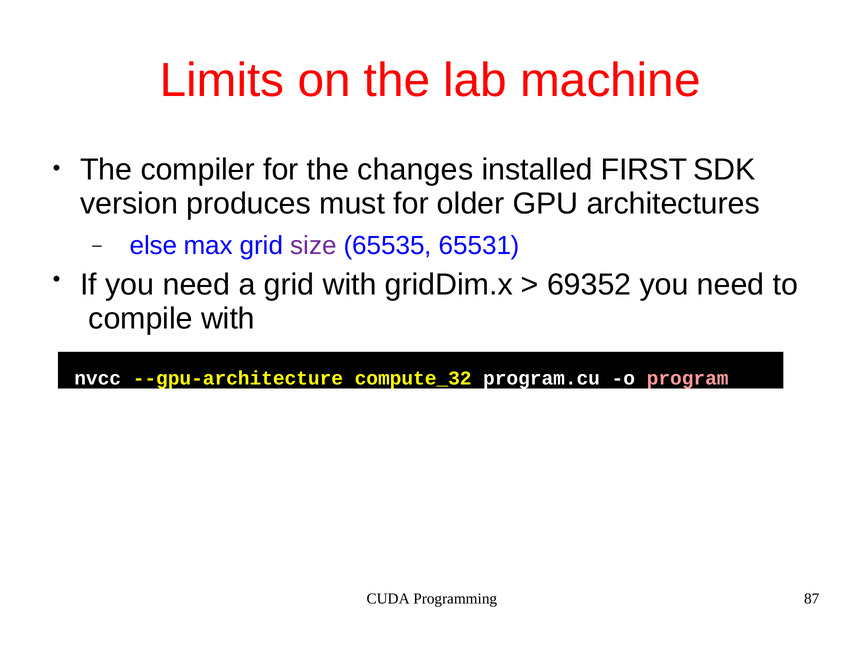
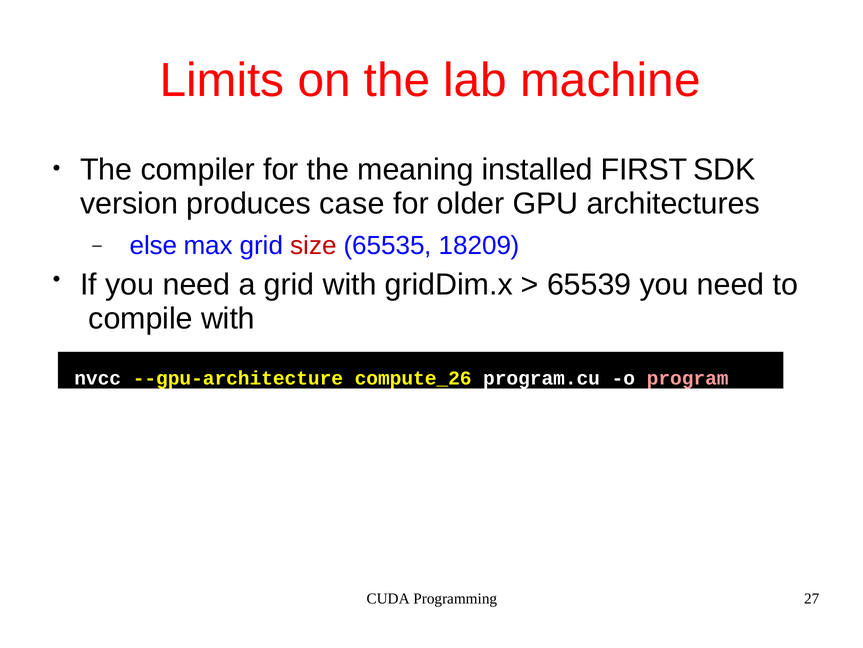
changes: changes -> meaning (415, 170)
must: must -> case (352, 203)
size colour: purple -> red (313, 245)
65531: 65531 -> 18209 (479, 245)
69352: 69352 -> 65539 (589, 285)
compute_32: compute_32 -> compute_26 (413, 378)
87: 87 -> 27 (812, 598)
